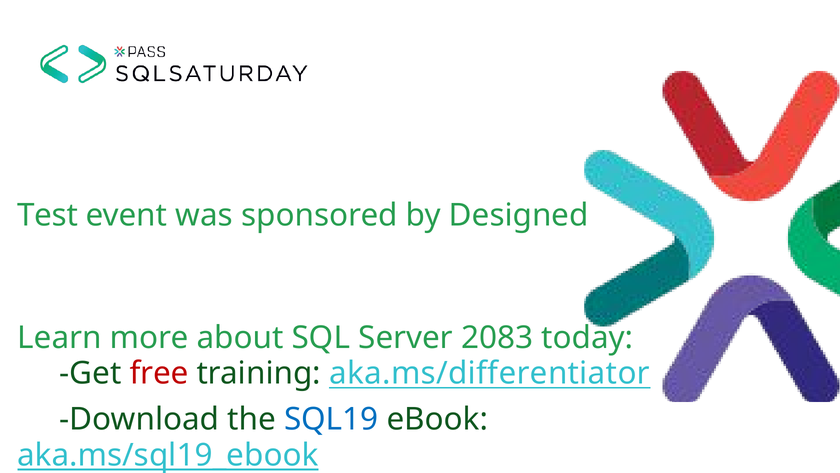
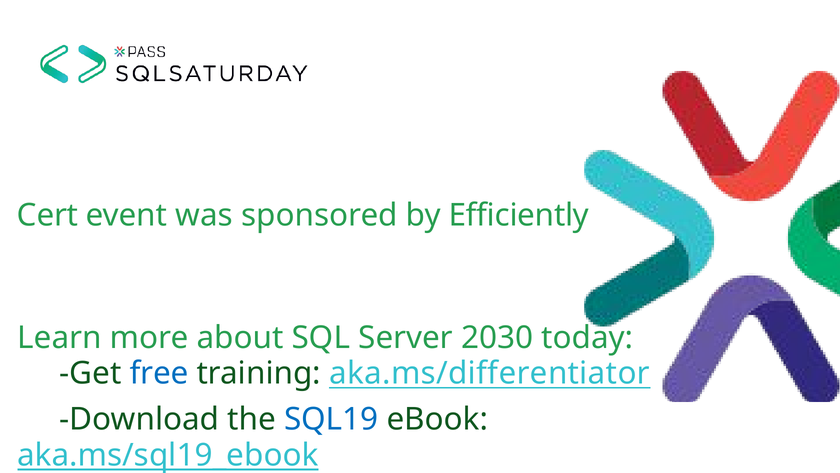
Test: Test -> Cert (48, 215)
Designed: Designed -> Efficiently (519, 215)
2083: 2083 -> 2030 (497, 337)
free colour: red -> blue (159, 373)
